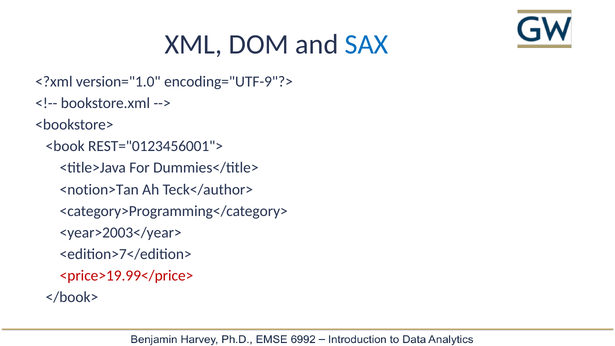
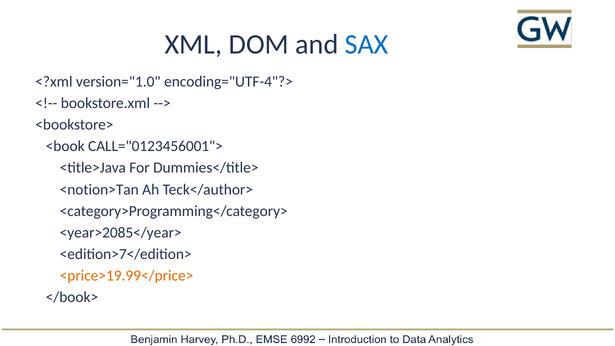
encoding="UTF-9"?>: encoding="UTF-9"?> -> encoding="UTF-4"?> (229, 82)
REST="0123456001">: REST="0123456001"> -> CALL="0123456001"> (155, 146)
<year>2003</year>: <year>2003</year> -> <year>2085</year> (121, 232)
<price>19.99</price> colour: red -> orange (127, 275)
